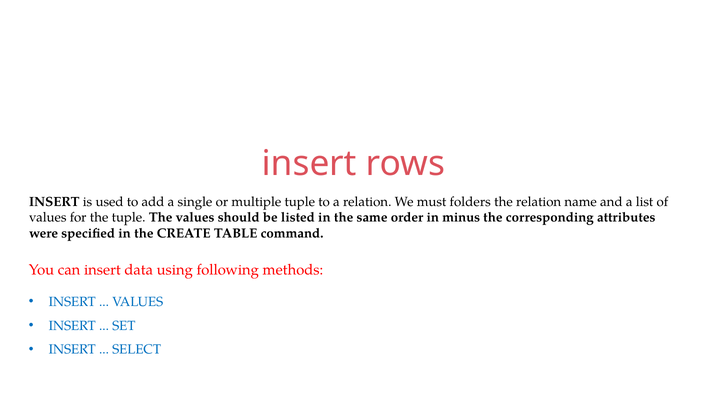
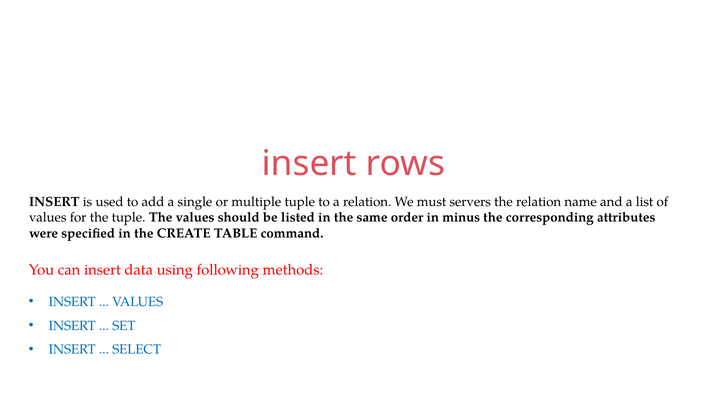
folders: folders -> servers (470, 201)
